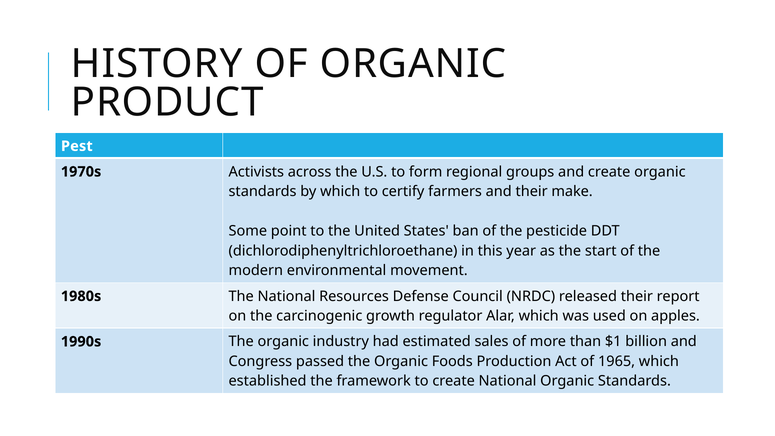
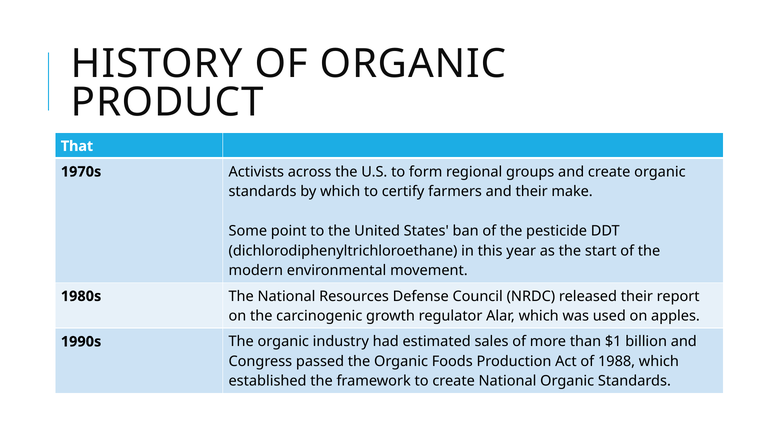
Pest: Pest -> That (77, 146)
1965: 1965 -> 1988 (617, 361)
